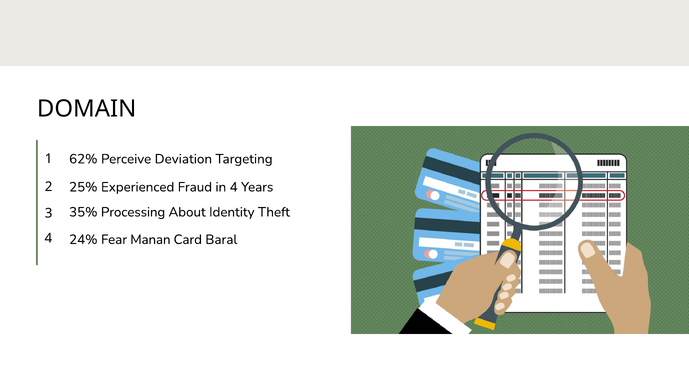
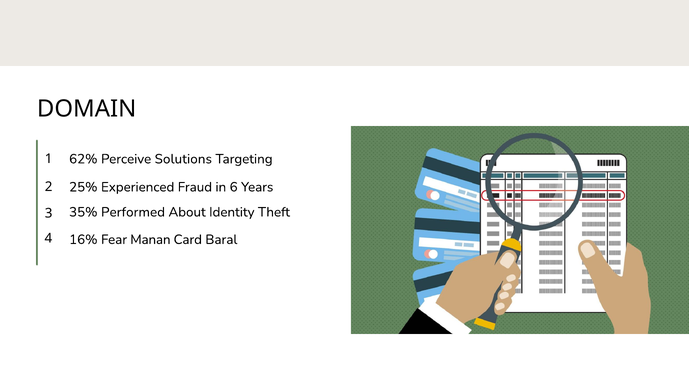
Deviation: Deviation -> Solutions (183, 159)
in 4: 4 -> 6 (234, 187)
Processing: Processing -> Performed (133, 212)
24%: 24% -> 16% (83, 240)
